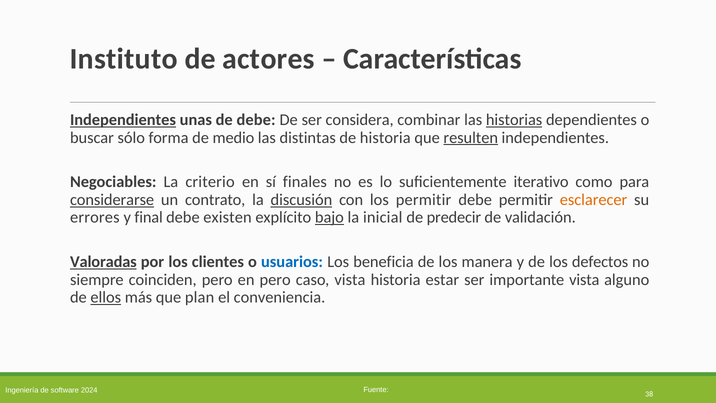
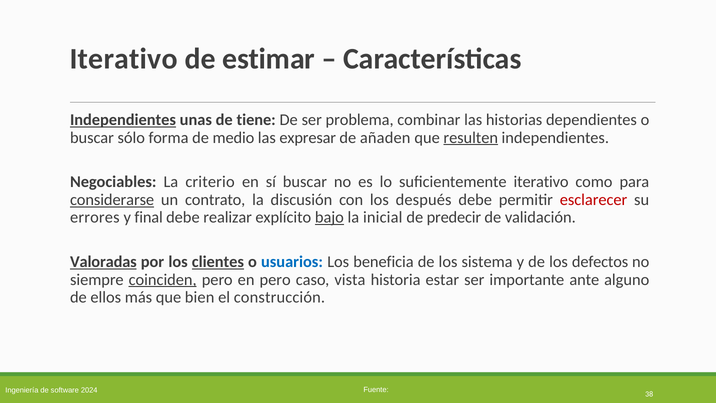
Instituto: Instituto -> Iterativo (124, 59)
actores: actores -> estimar (269, 59)
de debe: debe -> tiene (256, 120)
considera: considera -> problema (360, 120)
historias underline: present -> none (514, 120)
distintas: distintas -> expresar (308, 138)
de historia: historia -> añaden (385, 138)
sí finales: finales -> buscar (305, 182)
discusión underline: present -> none (301, 200)
los permitir: permitir -> después (424, 200)
esclarecer colour: orange -> red (594, 200)
existen: existen -> realizar (228, 217)
clientes underline: none -> present (218, 262)
manera: manera -> sistema (487, 262)
coinciden underline: none -> present (163, 279)
importante vista: vista -> ante (584, 279)
ellos underline: present -> none (106, 297)
plan: plan -> bien (200, 297)
conveniencia: conveniencia -> construcción (279, 297)
